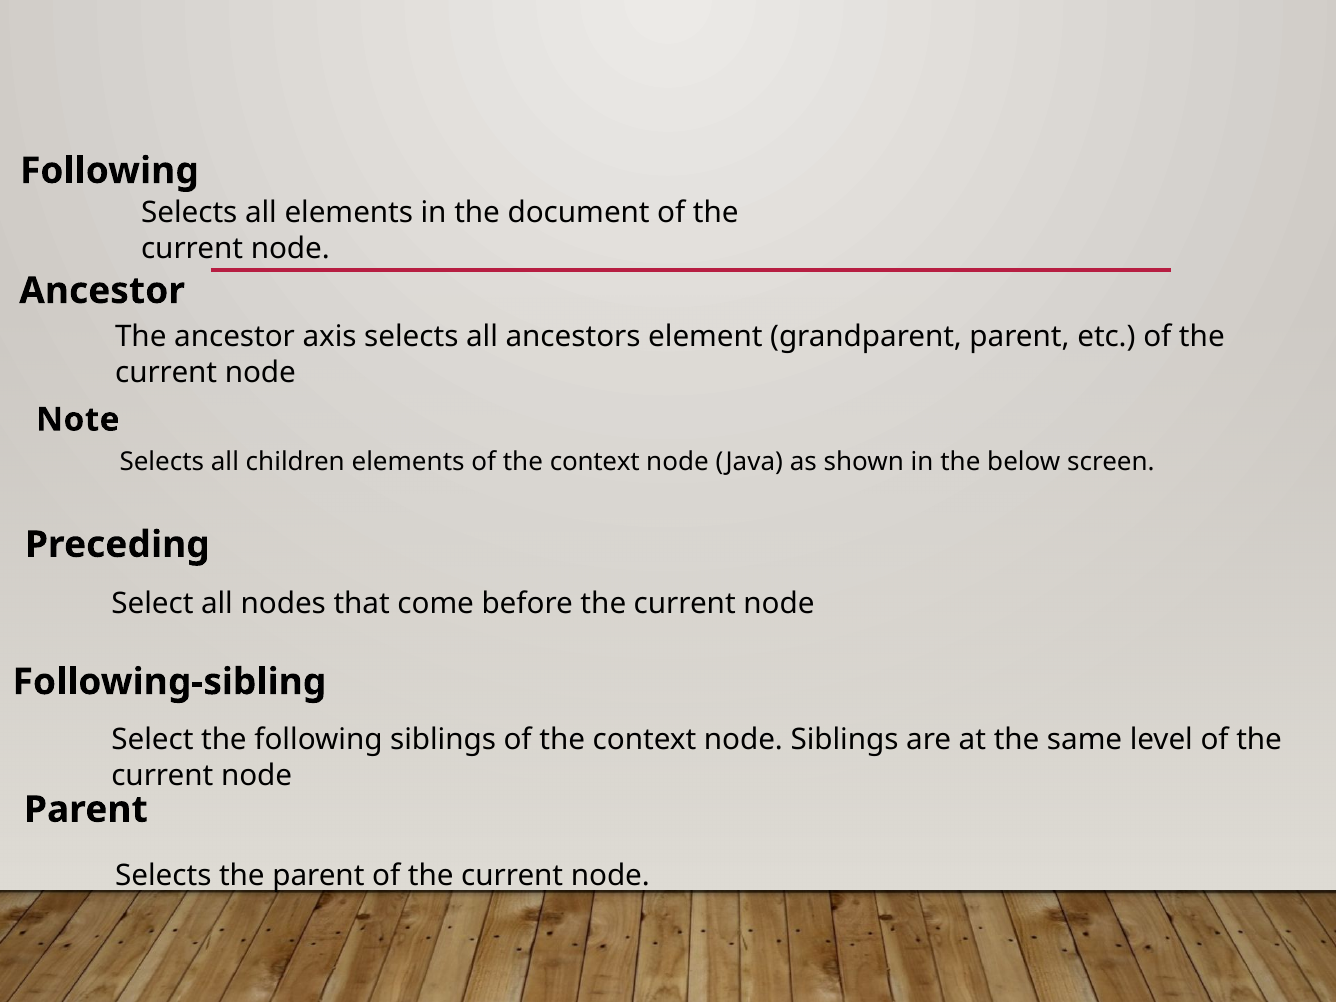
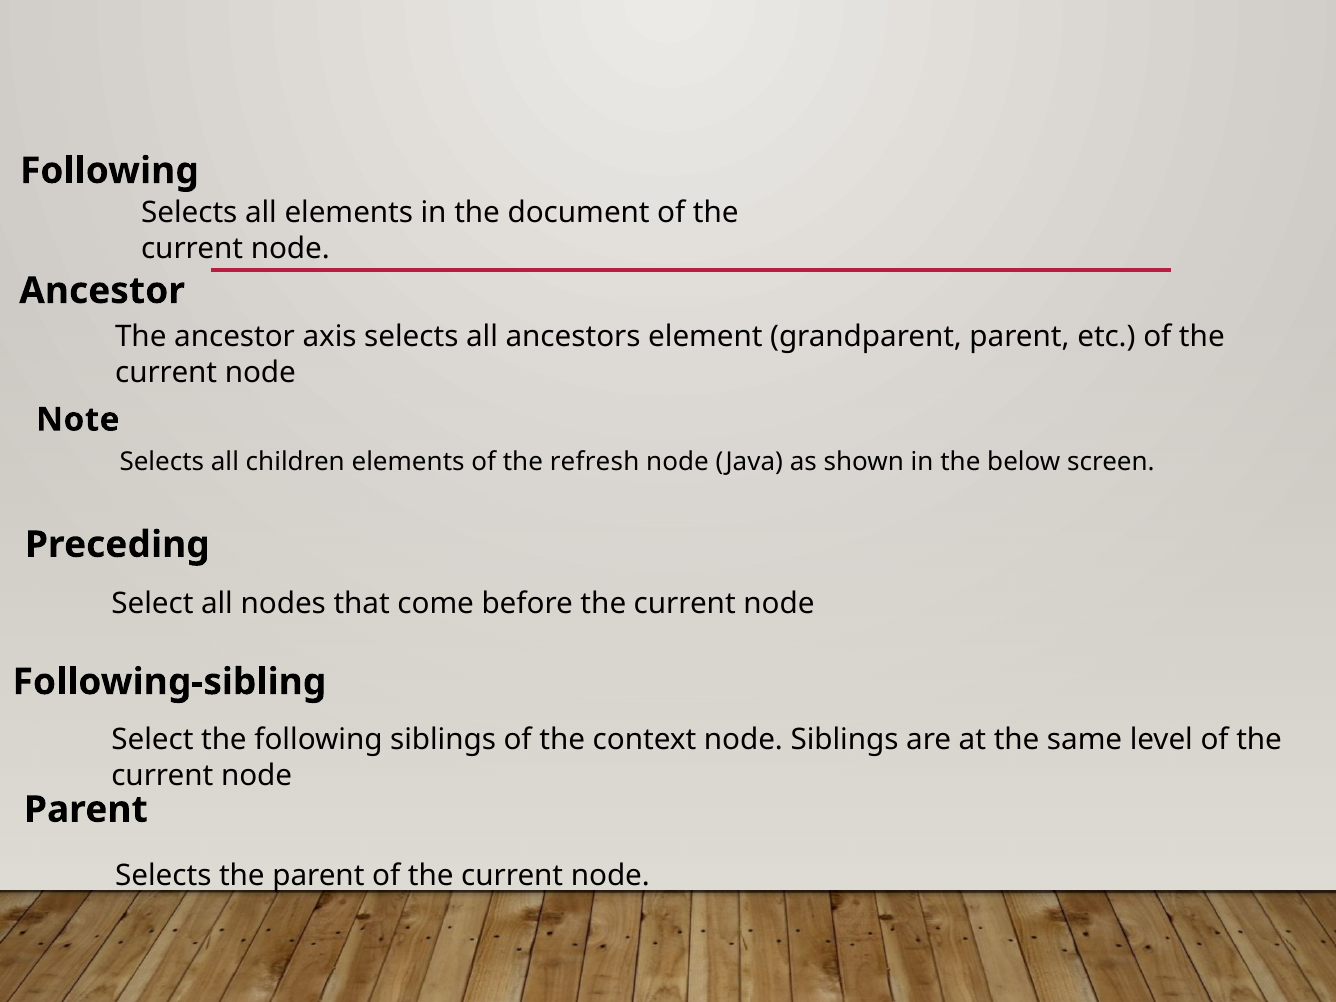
elements of the context: context -> refresh (595, 462)
